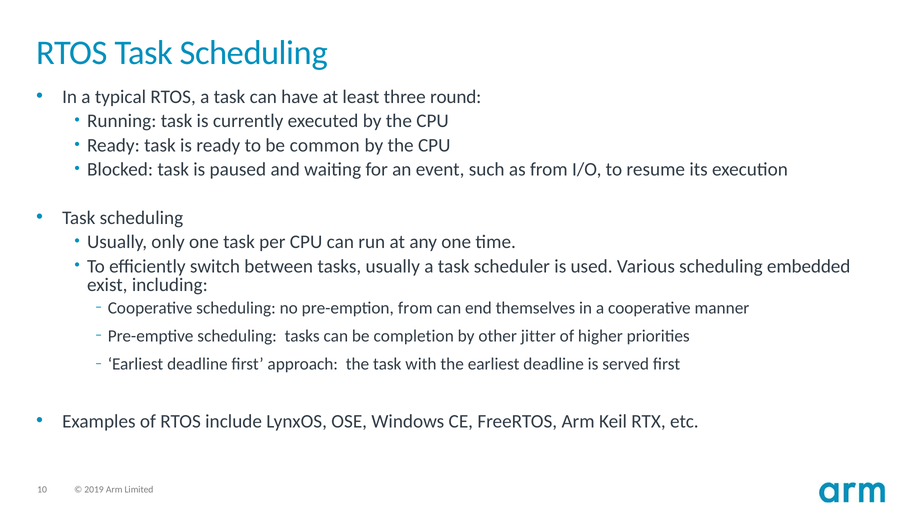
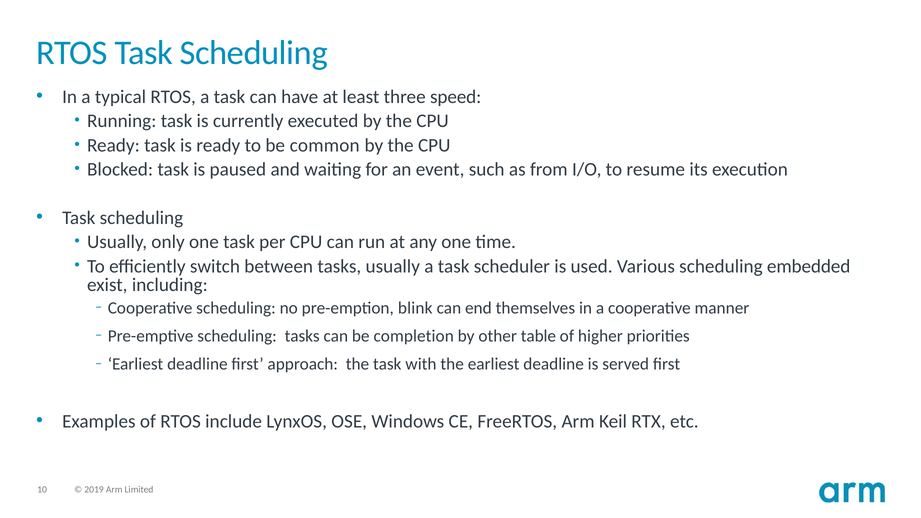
round: round -> speed (456, 97)
pre-emption from: from -> blink (415, 308)
jitter: jitter -> table (538, 336)
